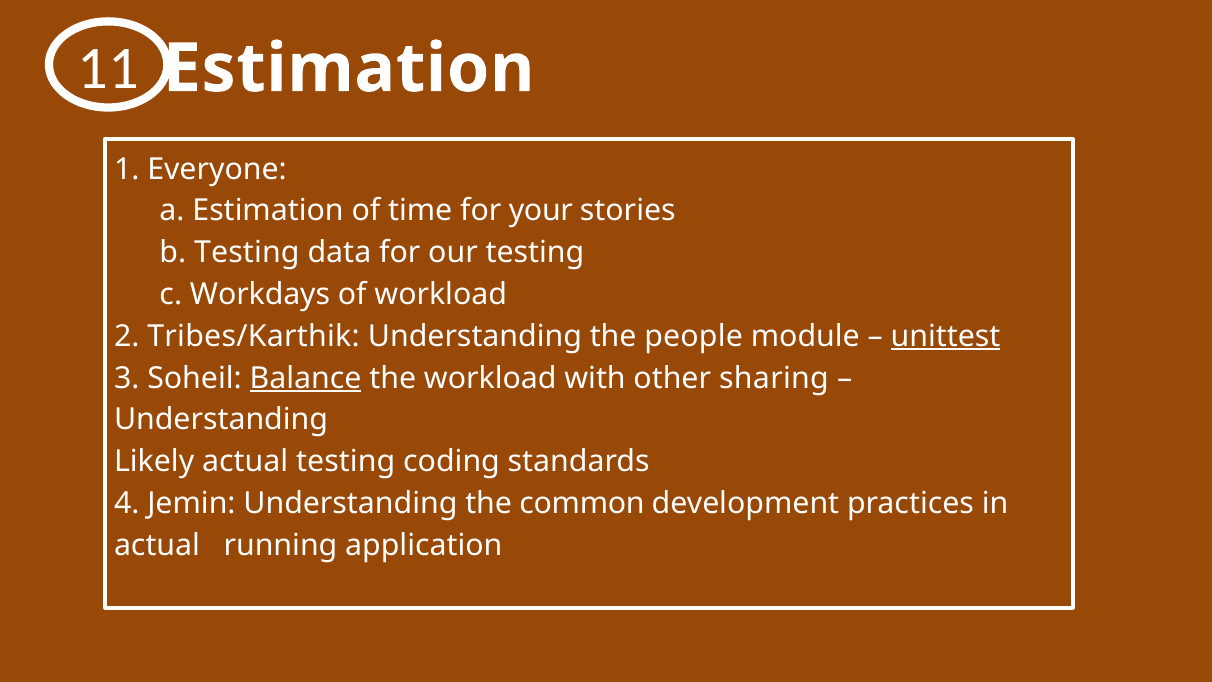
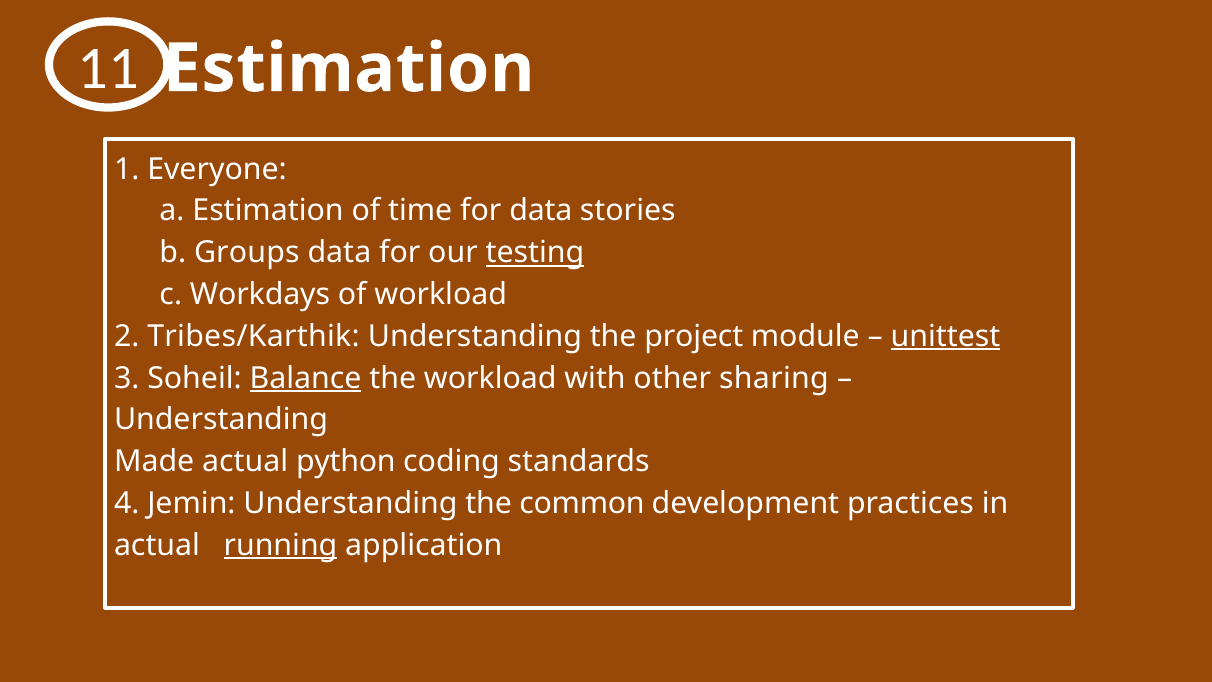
for your: your -> data (541, 211)
b Testing: Testing -> Groups (247, 253)
testing underline: none -> present (535, 253)
people: people -> project (694, 336)
Likely: Likely -> Made (154, 462)
actual testing: testing -> python (346, 462)
running underline: none -> present (280, 545)
